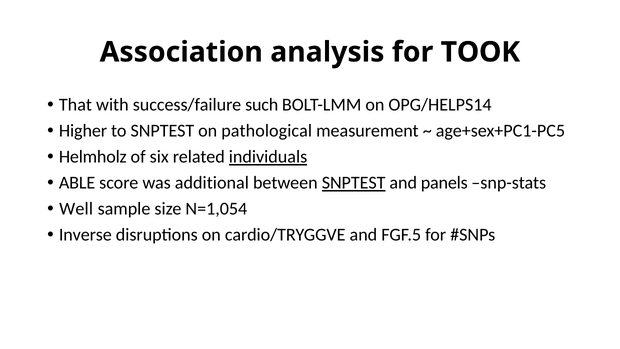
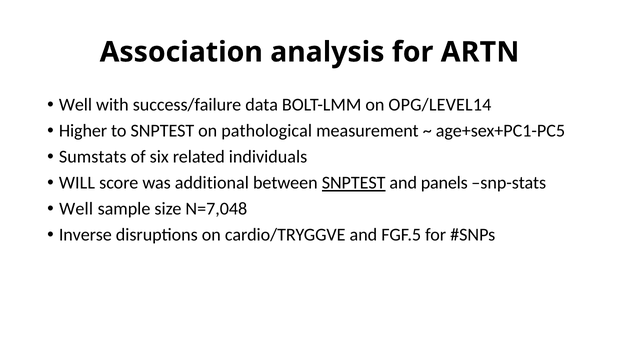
TOOK: TOOK -> ARTN (480, 52)
That: That -> Well (75, 105)
such: such -> data (262, 105)
OPG/HELPS14: OPG/HELPS14 -> OPG/LEVEL14 (440, 105)
Helmholz: Helmholz -> Sumstats (93, 157)
individuals underline: present -> none (268, 157)
ABLE: ABLE -> WILL (77, 183)
N=1,054: N=1,054 -> N=7,048 (216, 209)
